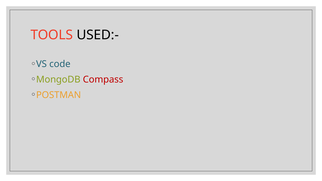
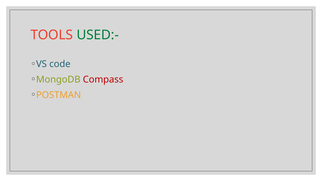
USED:- colour: black -> green (98, 35)
